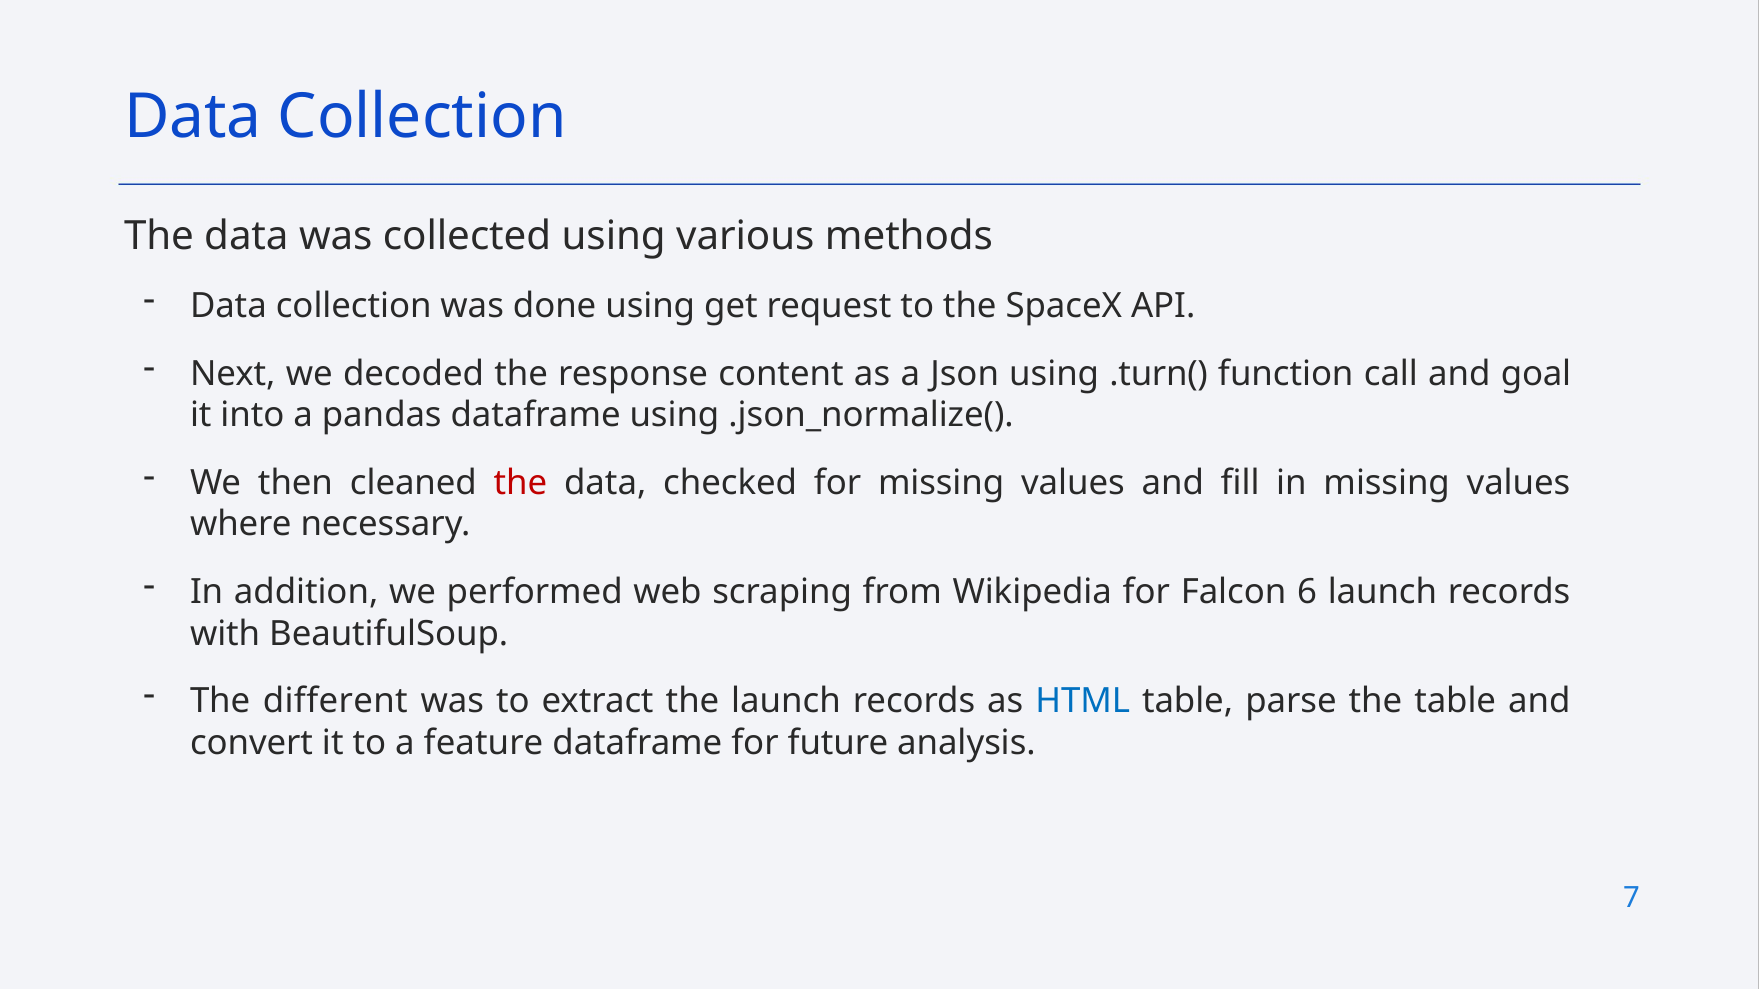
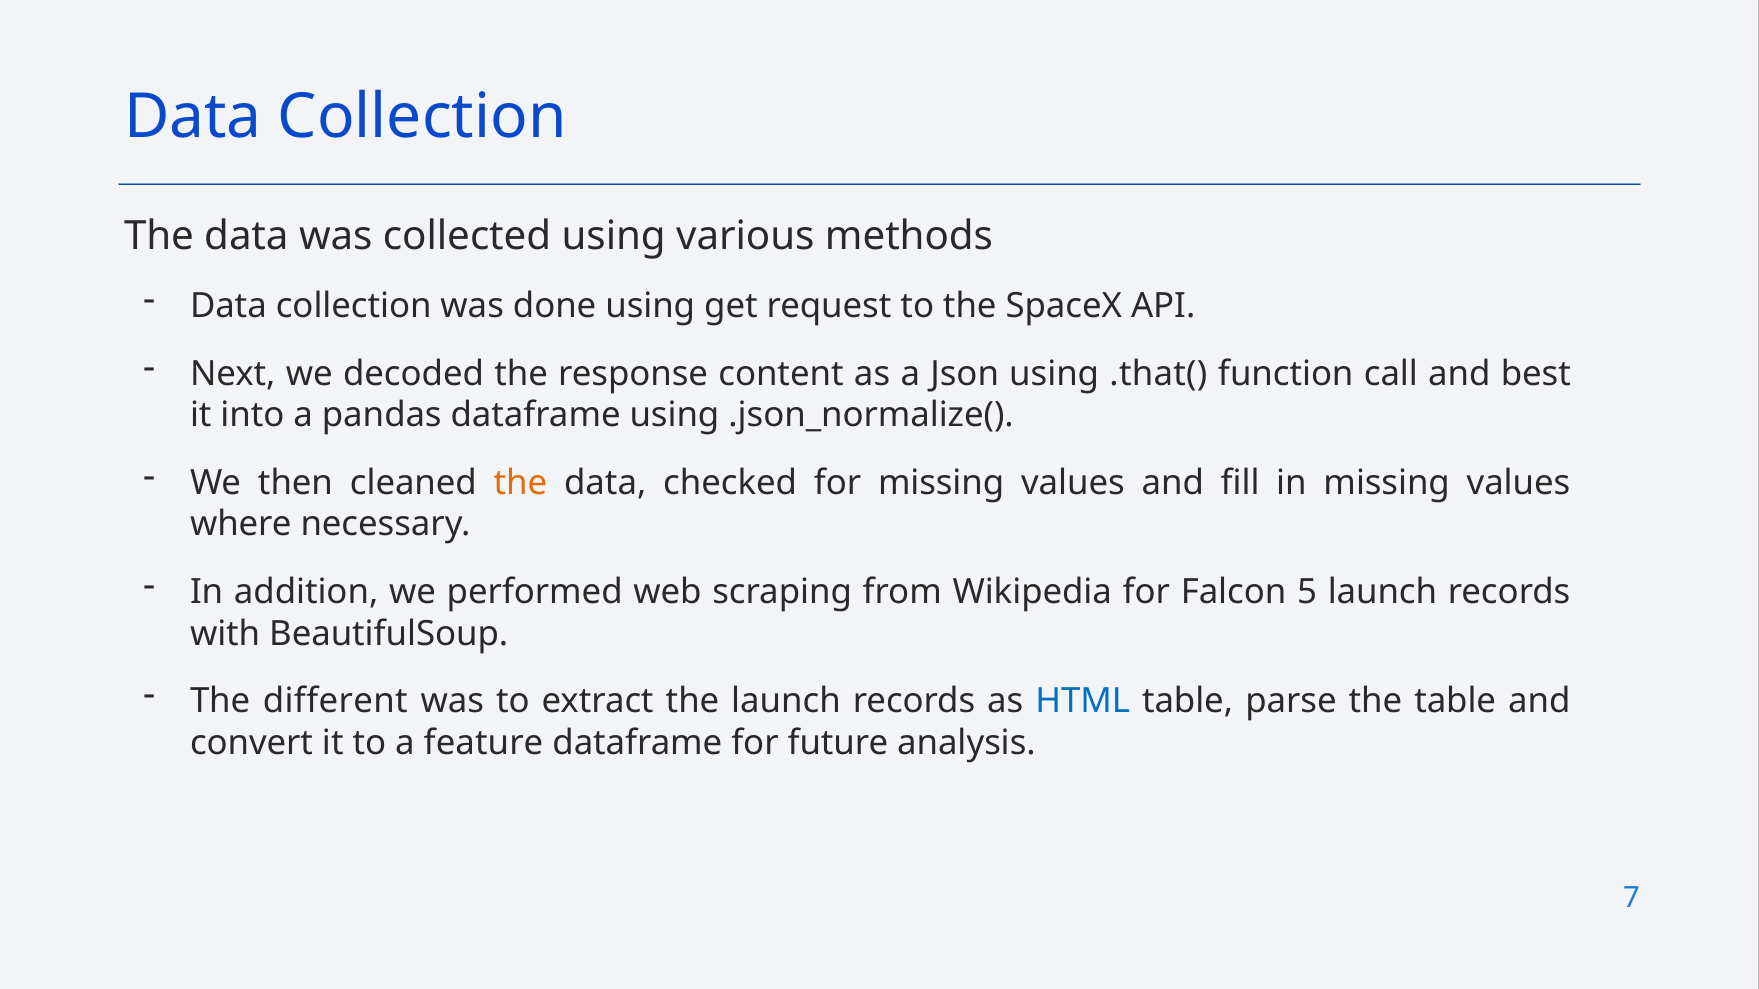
.turn(: .turn( -> .that( (1158, 374)
goal: goal -> best (1536, 374)
the colour: red -> orange (520, 483)
6: 6 -> 5 (1307, 592)
